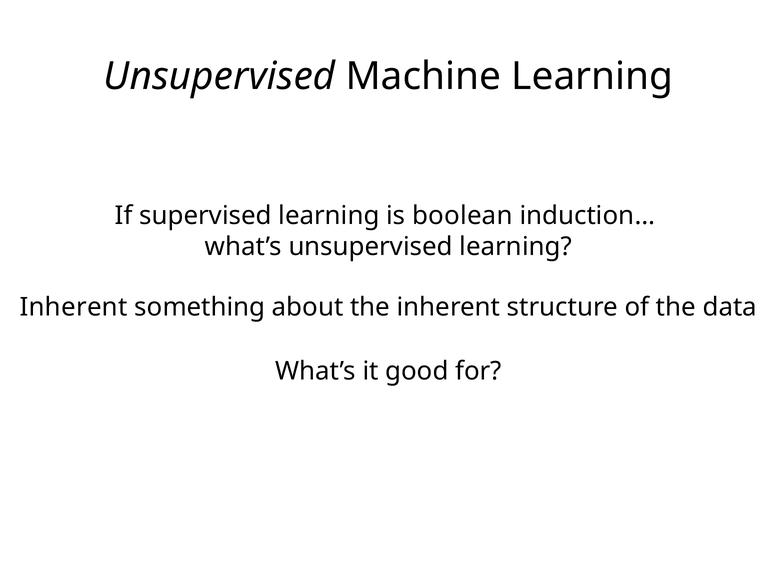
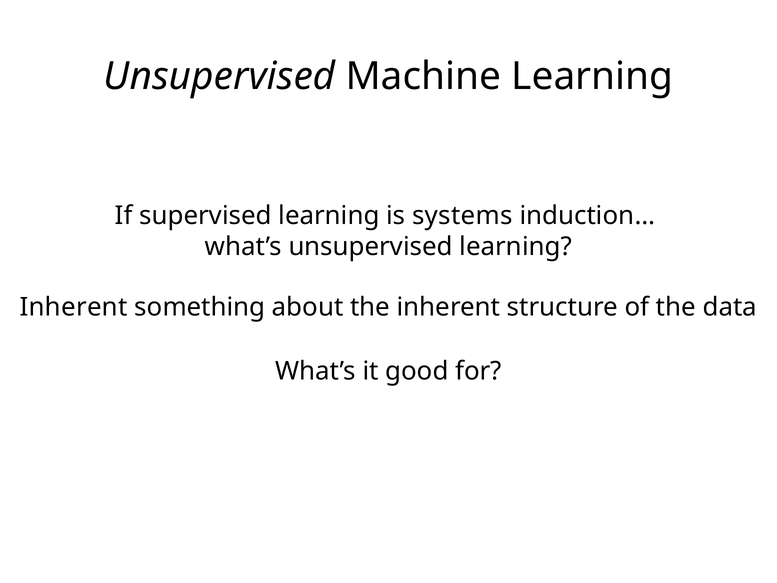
boolean: boolean -> systems (462, 215)
